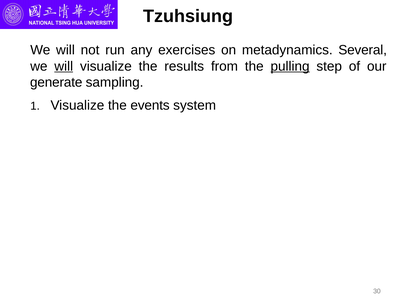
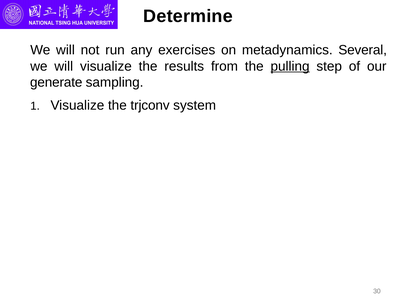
Tzuhsiung: Tzuhsiung -> Determine (188, 16)
will underline: present -> none (64, 66)
events: events -> trjconv (150, 105)
